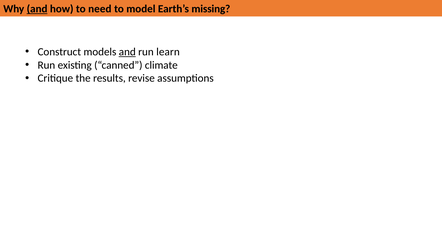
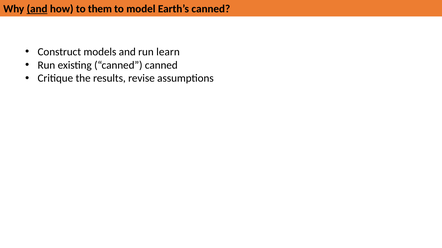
need: need -> them (100, 9)
Earth’s missing: missing -> canned (211, 9)
and underline: present -> none (127, 52)
canned climate: climate -> canned (161, 65)
